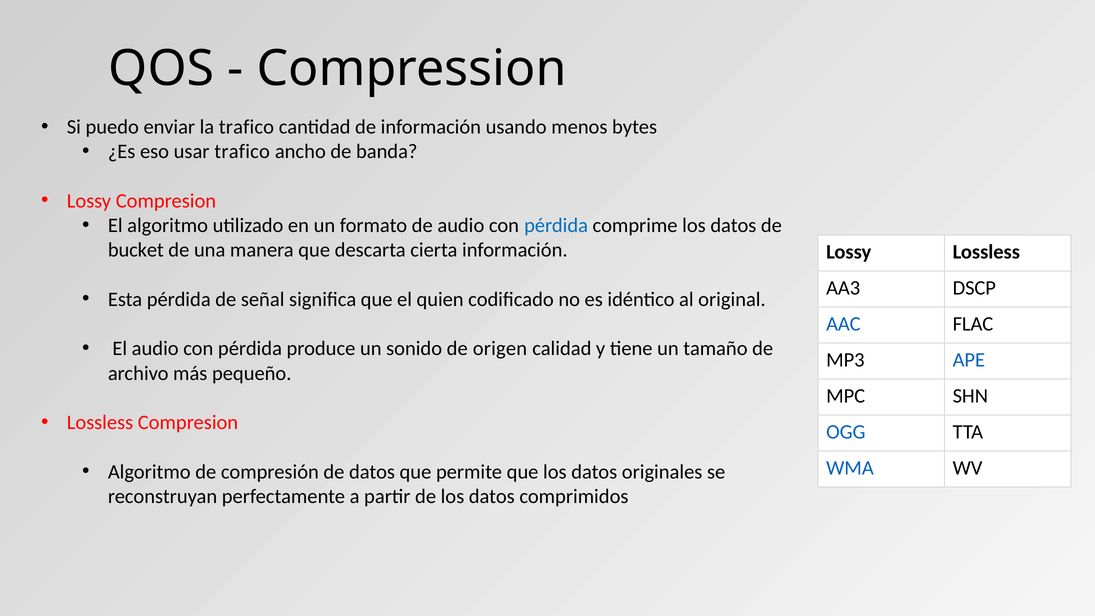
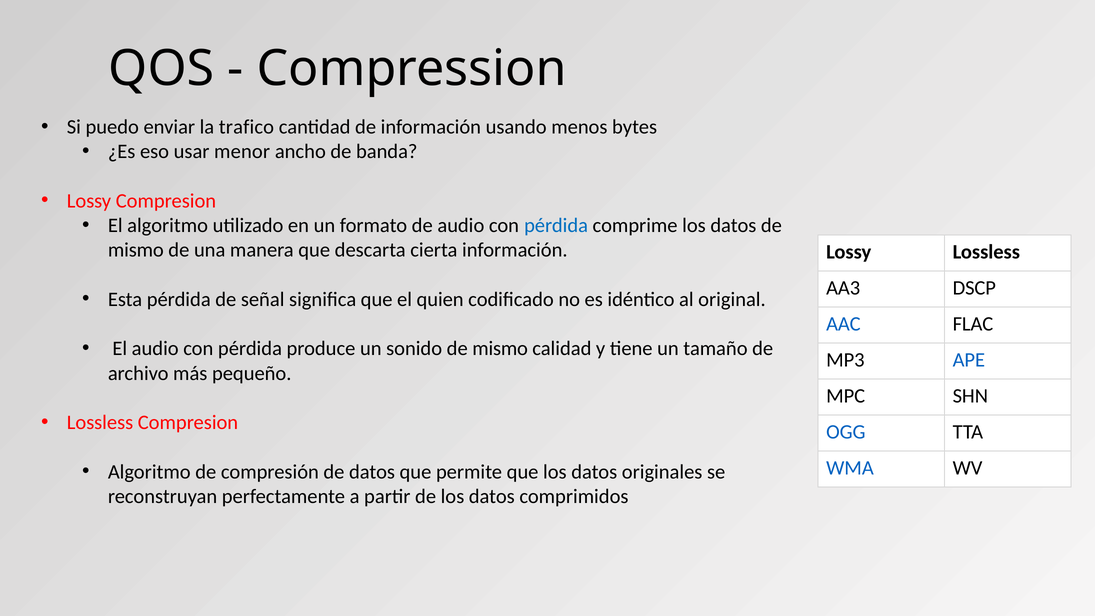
usar trafico: trafico -> menor (242, 151)
bucket: bucket -> mismo (136, 250)
sonido de origen: origen -> mismo (500, 349)
